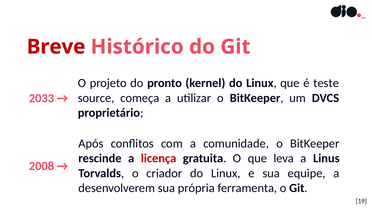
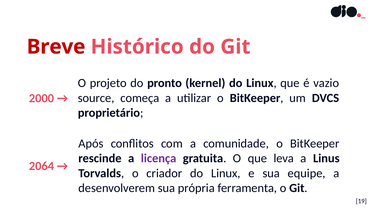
teste: teste -> vazio (326, 83)
2033: 2033 -> 2000 (41, 98)
licença colour: red -> purple (159, 159)
2008: 2008 -> 2064 (41, 166)
